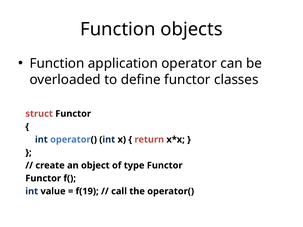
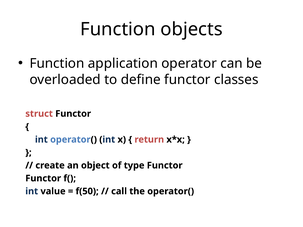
f(19: f(19 -> f(50 (87, 191)
